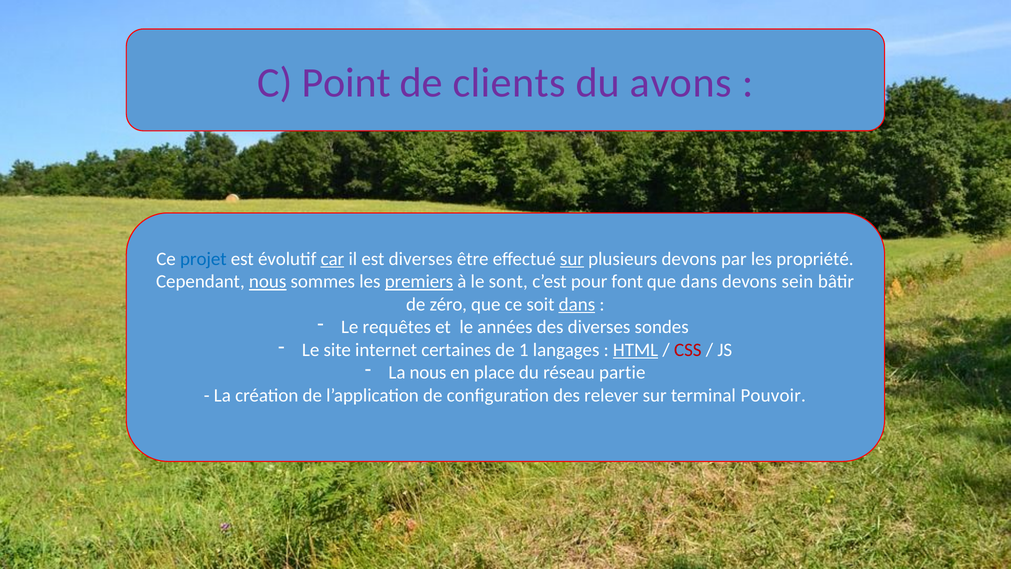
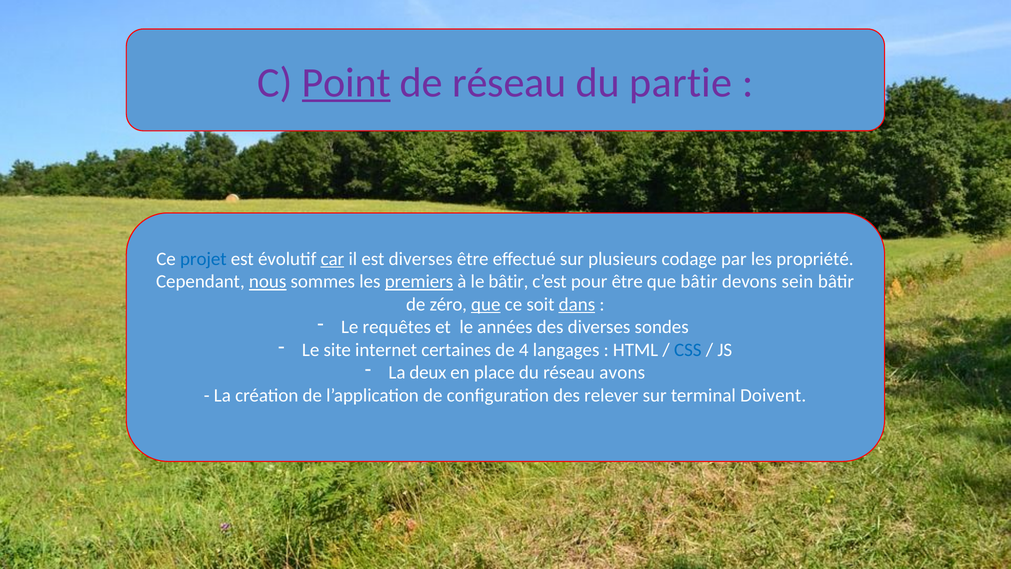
Point underline: none -> present (346, 83)
de clients: clients -> réseau (509, 83)
avons: avons -> partie (681, 83)
sur underline: present -> none (572, 259)
plusieurs devons: devons -> codage (689, 259)
le sont: sont -> bâtir (508, 281)
pour font: font -> être (627, 281)
que dans: dans -> bâtir (699, 281)
que underline: none -> present (486, 304)
1: 1 -> 4 (524, 350)
HTML underline: present -> none (636, 350)
CSS colour: red -> blue (688, 350)
La nous: nous -> deux (428, 372)
partie: partie -> avons (622, 372)
Pouvoir: Pouvoir -> Doivent (773, 395)
